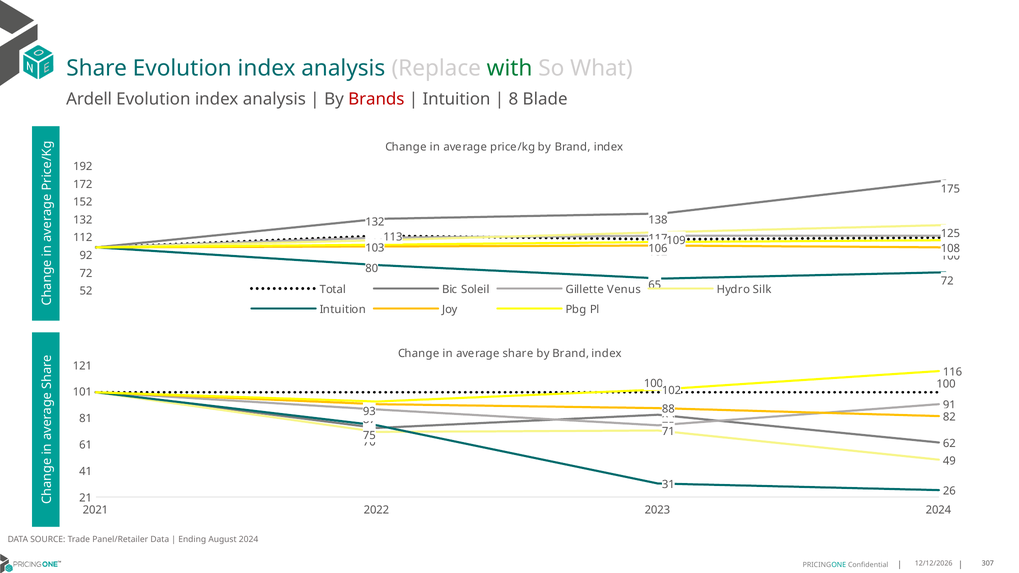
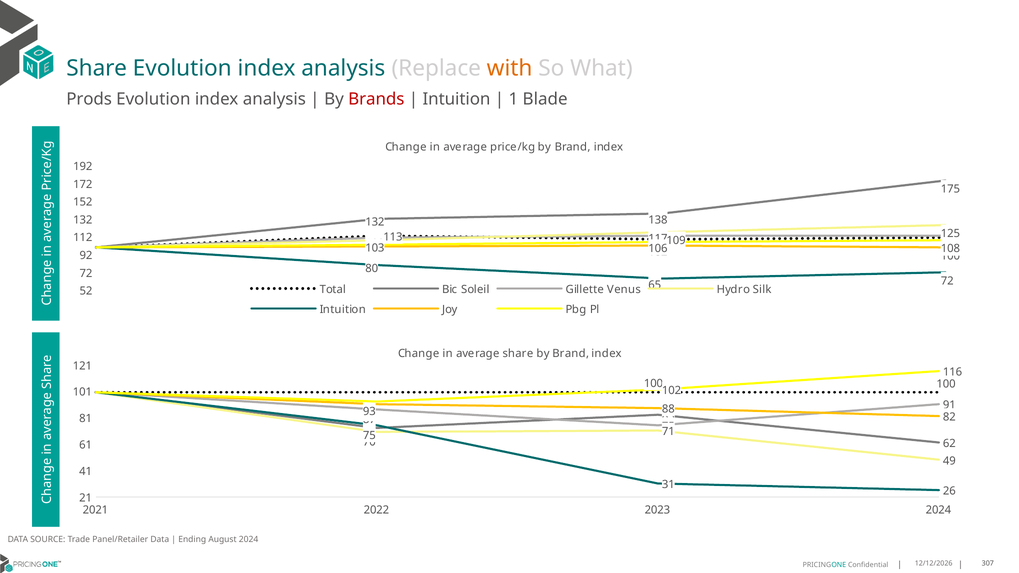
with colour: green -> orange (510, 68)
Ardell: Ardell -> Prods (89, 99)
8: 8 -> 1 (513, 99)
